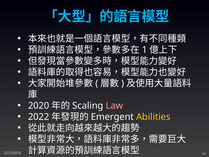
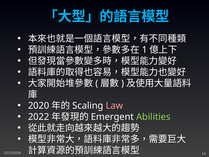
Abilities colour: yellow -> light green (153, 117)
